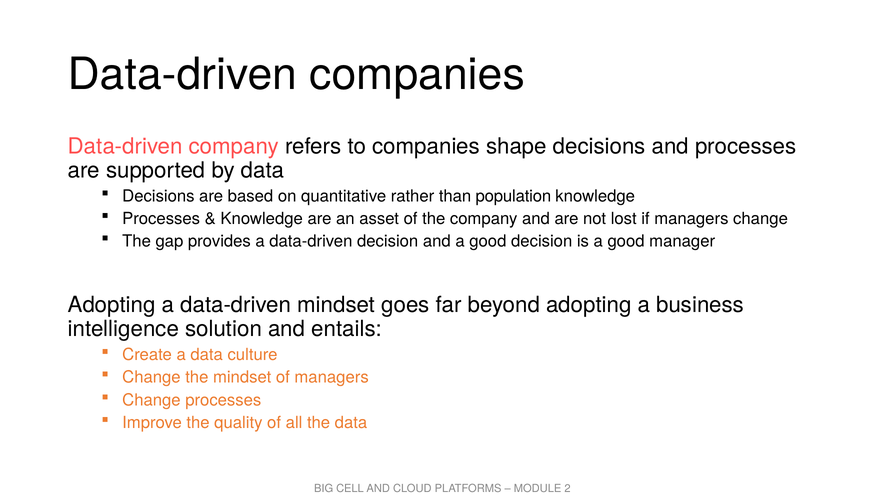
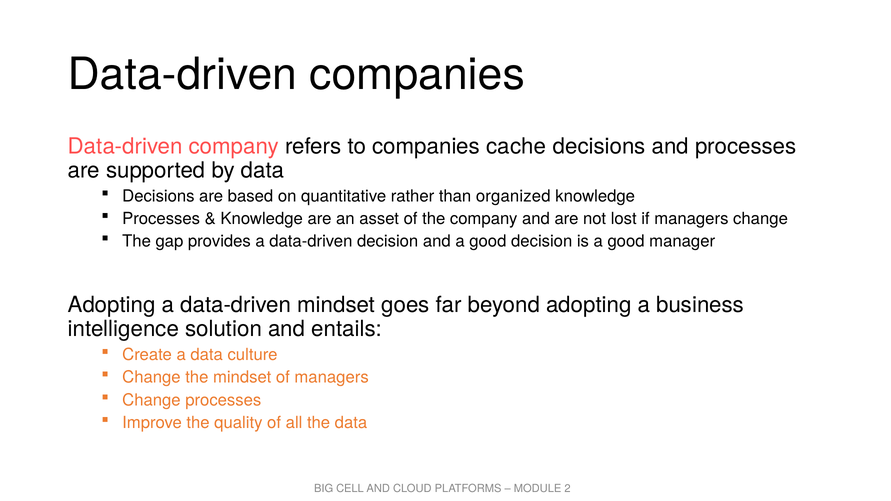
shape: shape -> cache (516, 146)
population: population -> organized (513, 196)
